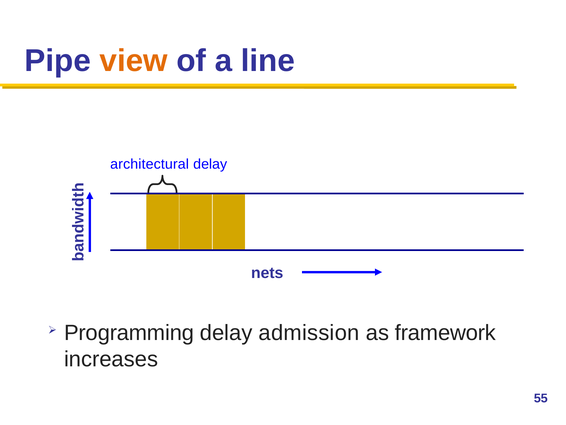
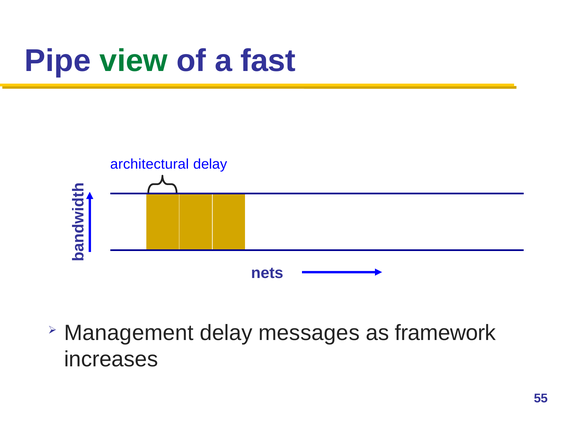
view colour: orange -> green (134, 61)
line: line -> fast (268, 61)
Programming: Programming -> Management (129, 333)
admission: admission -> messages (309, 333)
